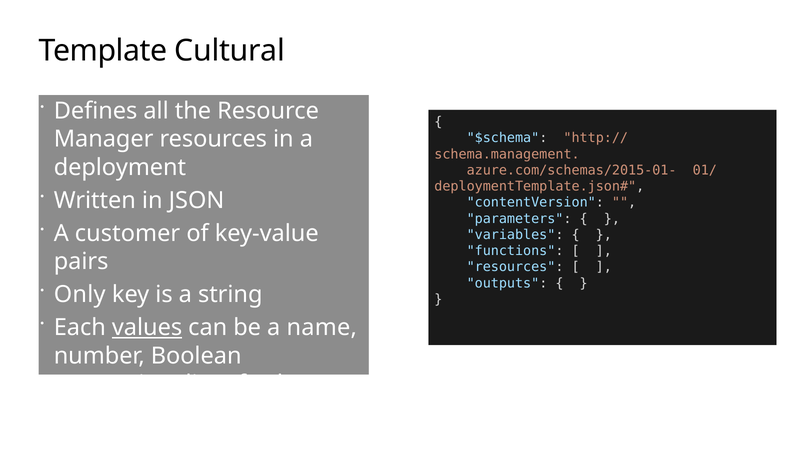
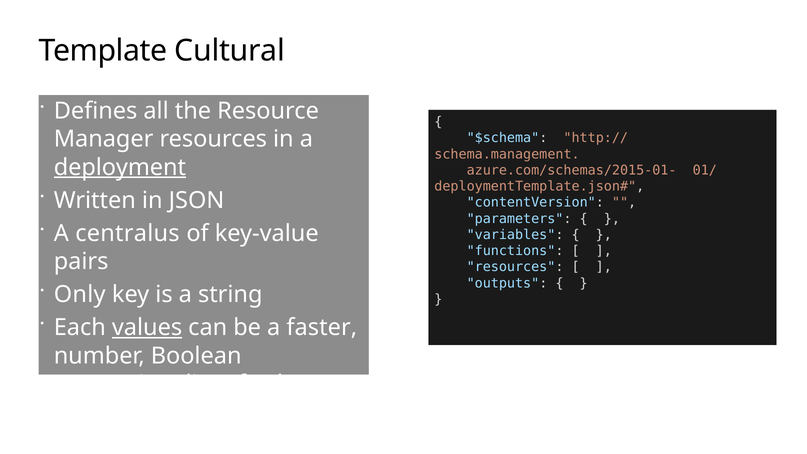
deployment underline: none -> present (120, 167)
customer: customer -> centralus (127, 233)
name: name -> faster (322, 327)
